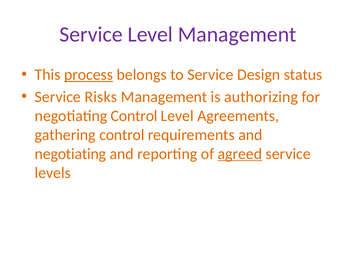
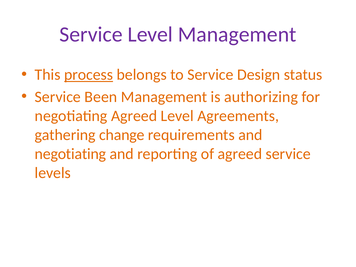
Risks: Risks -> Been (101, 97)
negotiating Control: Control -> Agreed (134, 116)
gathering control: control -> change (122, 135)
agreed underline: present -> none (240, 154)
